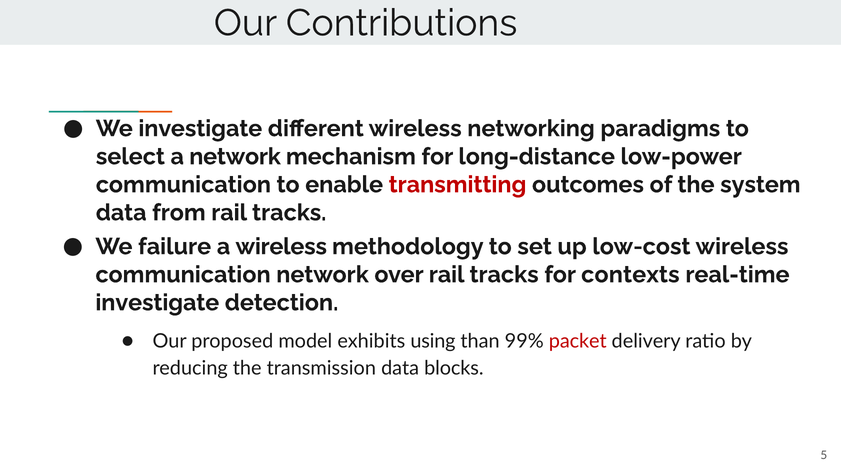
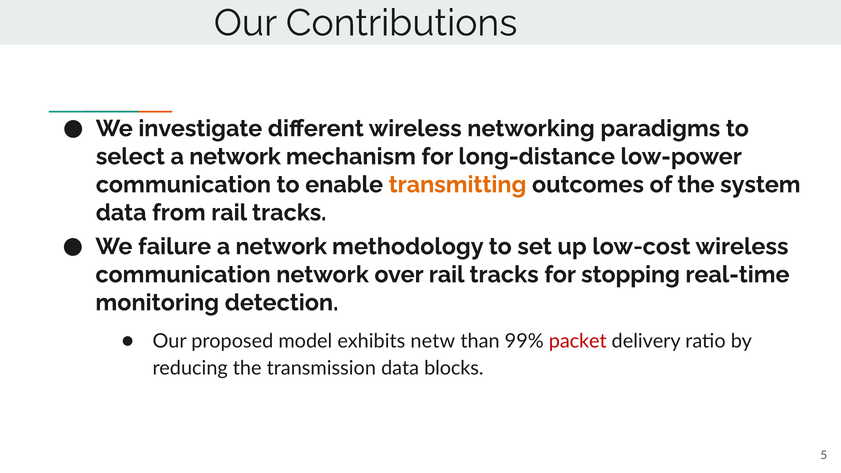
transmitting colour: red -> orange (457, 185)
wireless: wireless -> network (281, 247)
contexts: contexts -> stopping (630, 275)
investigate: investigate -> monitoring (157, 303)
using: using -> netw (433, 341)
